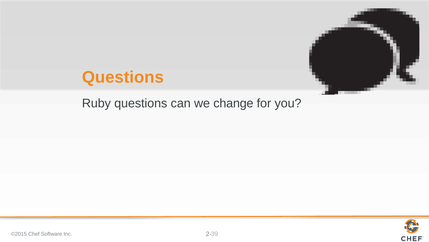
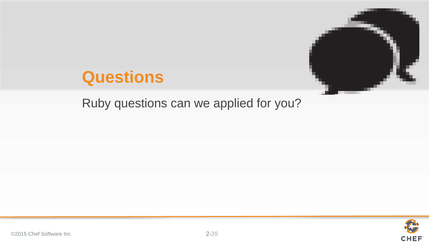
change: change -> applied (233, 103)
